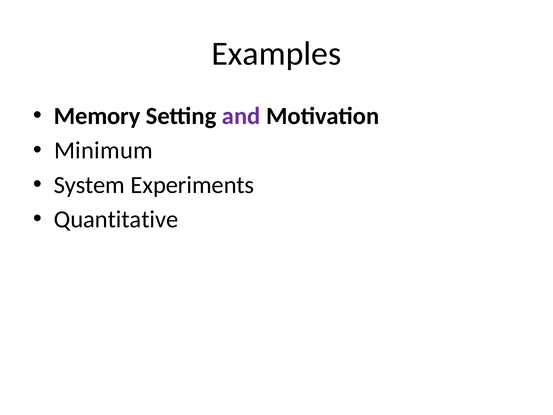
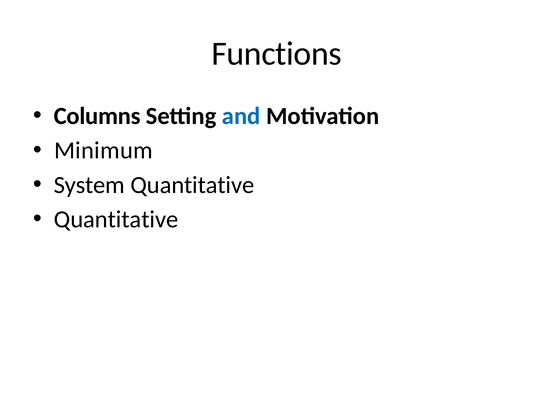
Examples: Examples -> Functions (277, 54)
Memory: Memory -> Columns (97, 116)
and colour: purple -> blue (241, 116)
System Experiments: Experiments -> Quantitative (192, 185)
